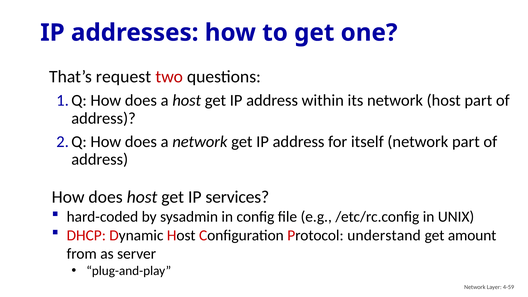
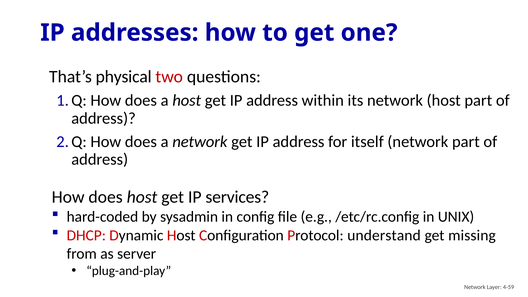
request: request -> physical (124, 77)
amount: amount -> missing (472, 235)
